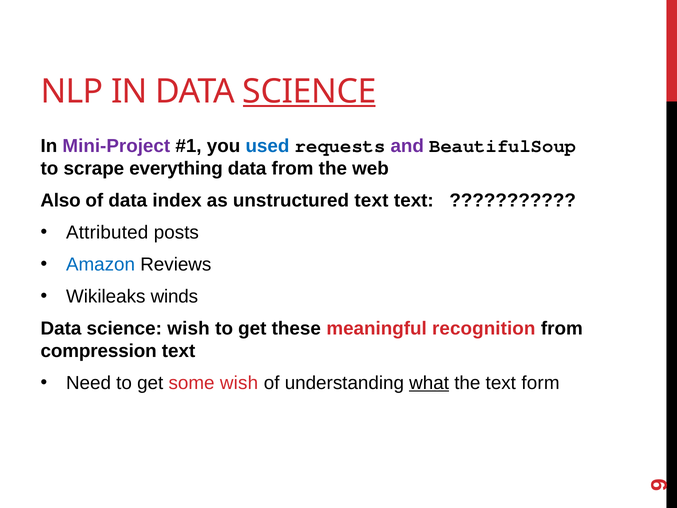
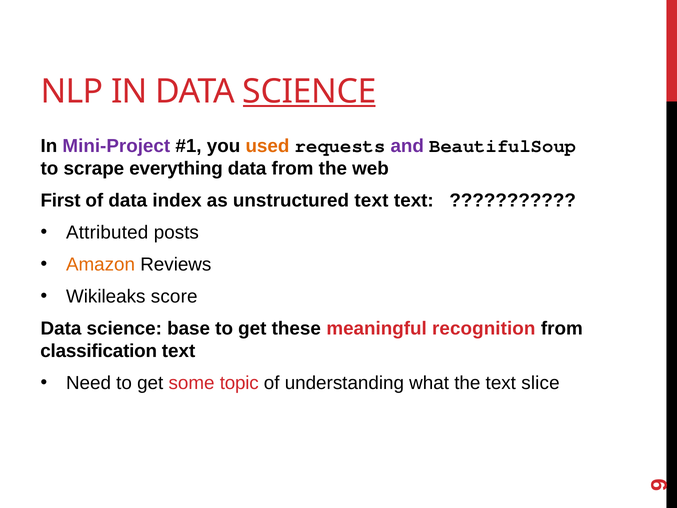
used colour: blue -> orange (267, 146)
Also: Also -> First (61, 200)
Amazon colour: blue -> orange (101, 264)
winds: winds -> score (174, 296)
science wish: wish -> base (189, 328)
compression: compression -> classification (99, 351)
some wish: wish -> topic (239, 383)
what underline: present -> none (429, 383)
form: form -> slice (540, 383)
